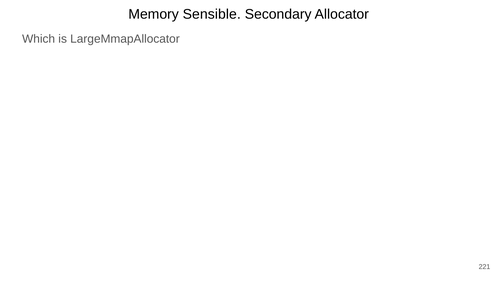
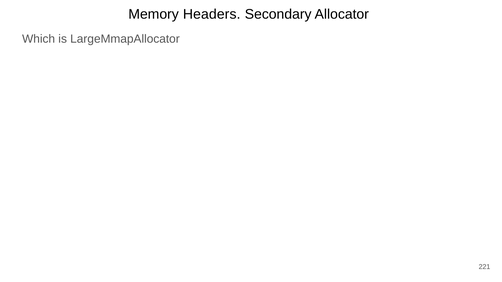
Sensible: Sensible -> Headers (212, 14)
